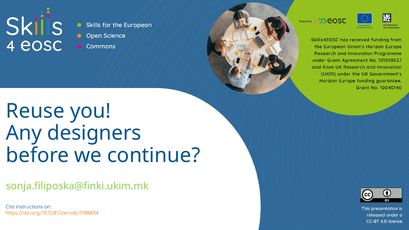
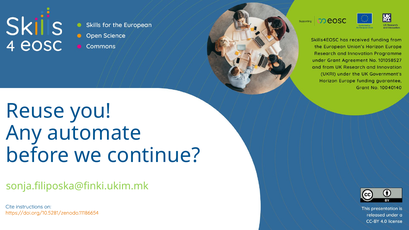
designers: designers -> automate (94, 133)
